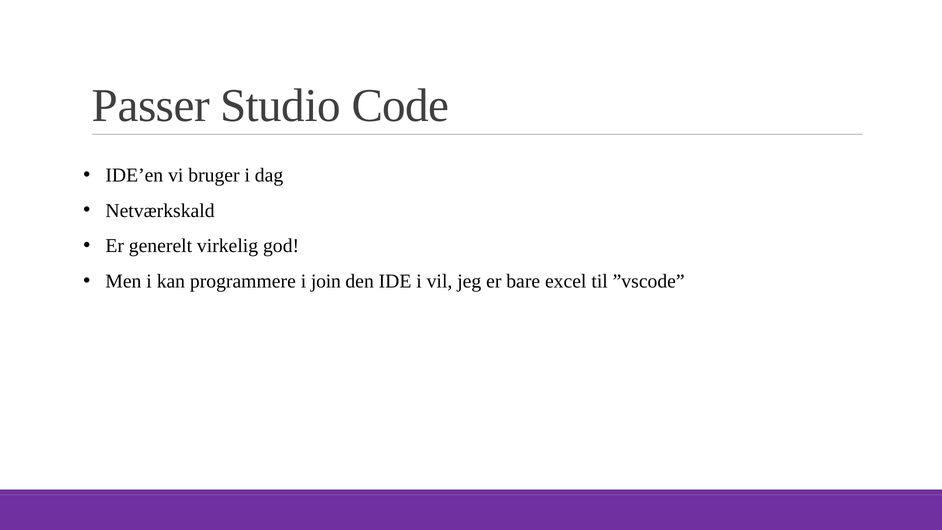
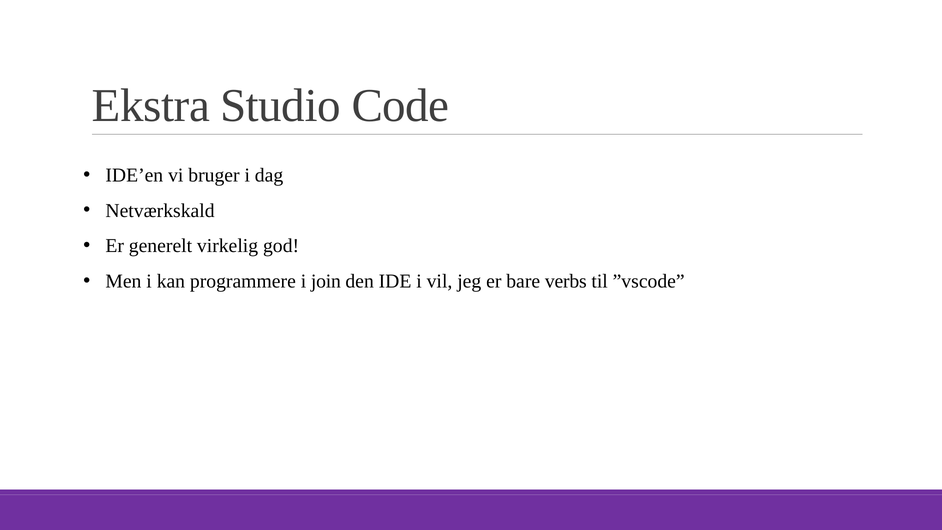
Passer: Passer -> Ekstra (151, 106)
excel: excel -> verbs (566, 281)
